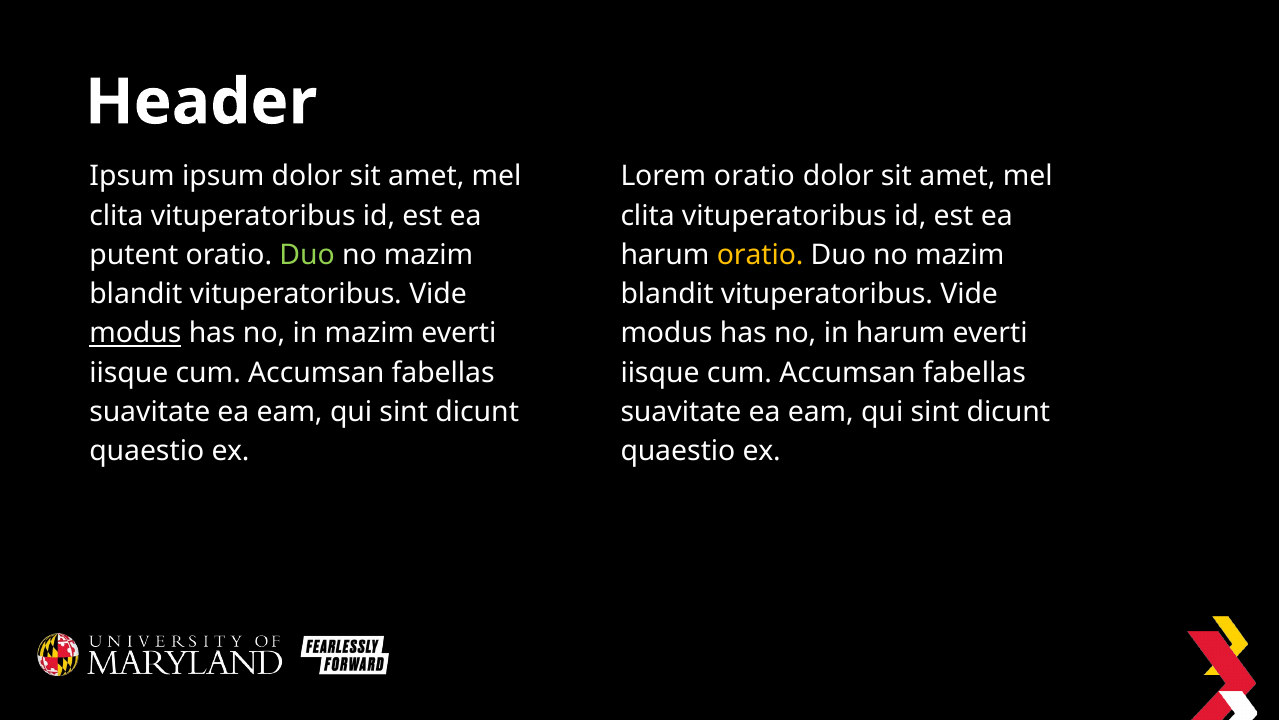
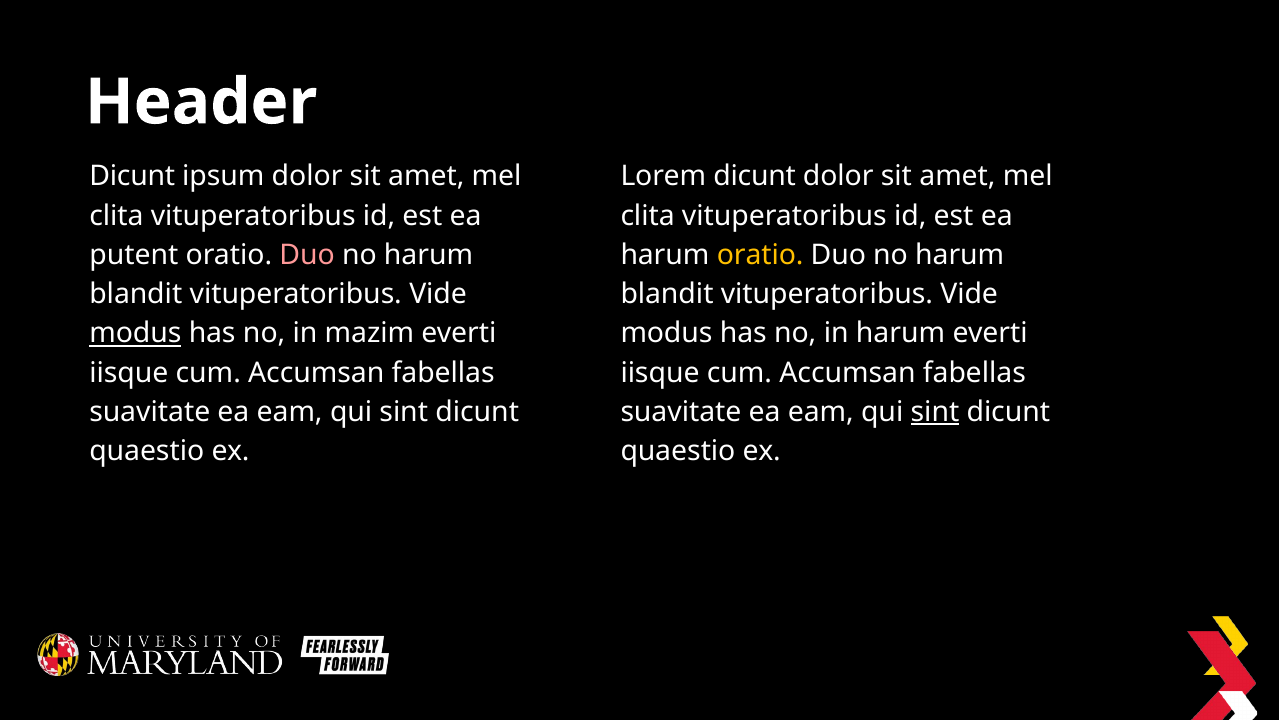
Ipsum: Ipsum -> Dicunt (132, 176)
Lorem oratio: oratio -> dicunt (755, 176)
Duo colour: light green -> pink (307, 255)
mazim: mazim -> harum (429, 255)
mazim: mazim -> harum (960, 255)
sint underline: none -> present (935, 412)
